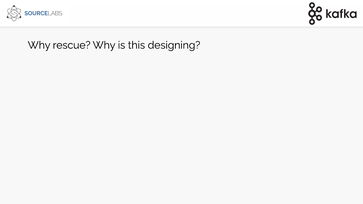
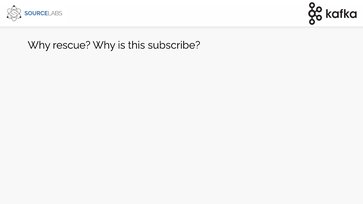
designing: designing -> subscribe (174, 45)
